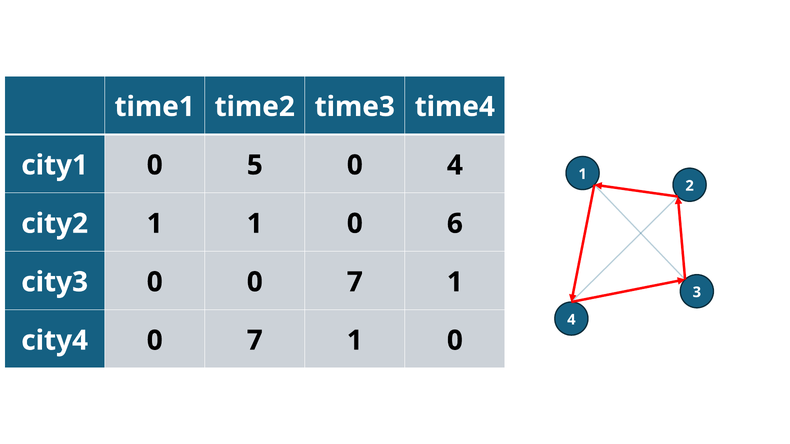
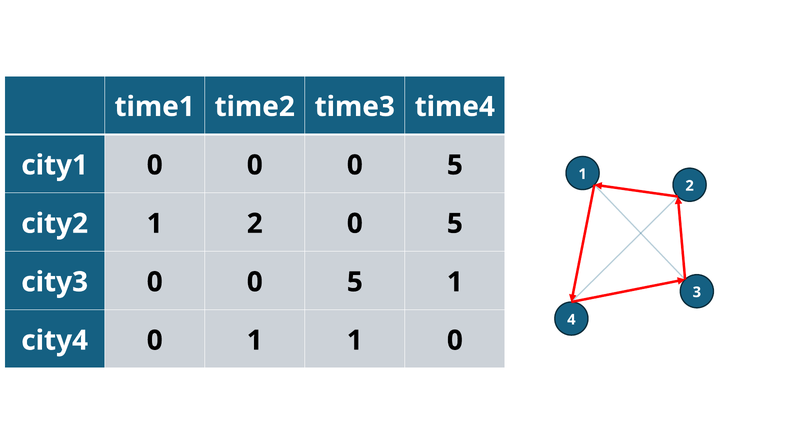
city1 0 5: 5 -> 0 (255, 165)
4: 4 -> 5 (455, 165)
1 1: 1 -> 2 (255, 224)
6: 6 -> 5 (455, 224)
city3 0 0 7: 7 -> 5 (355, 282)
city4 0 7: 7 -> 1 (255, 341)
